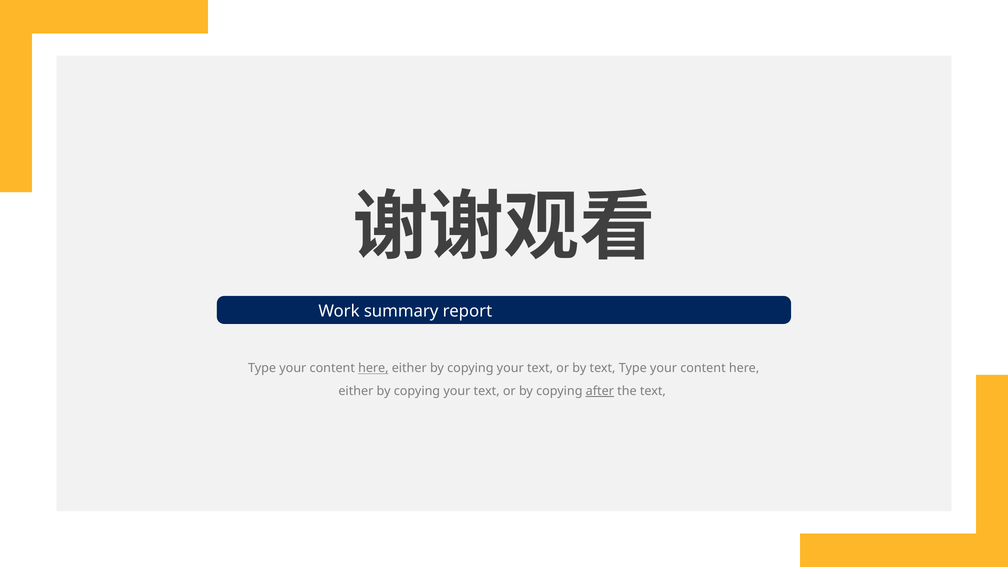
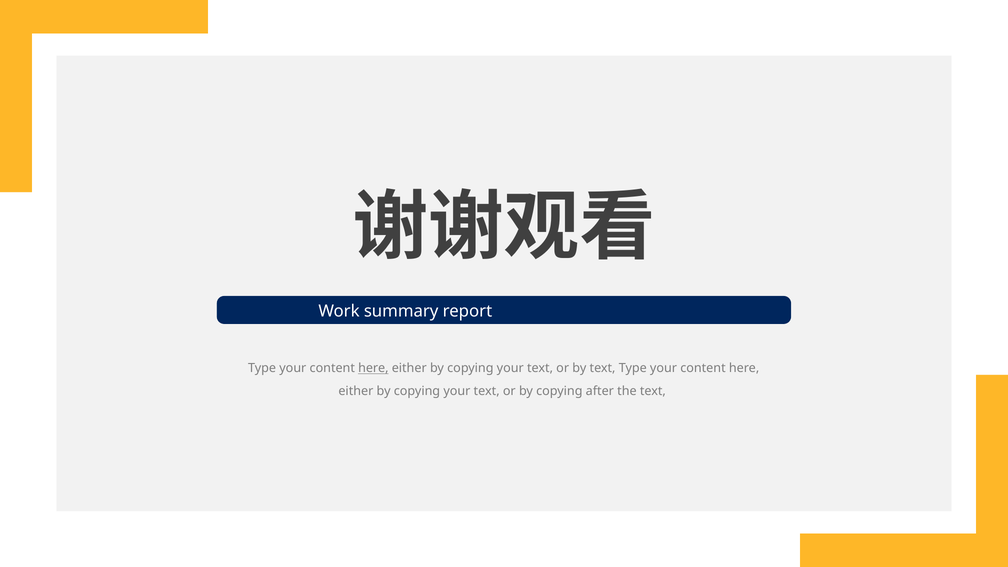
after underline: present -> none (600, 391)
